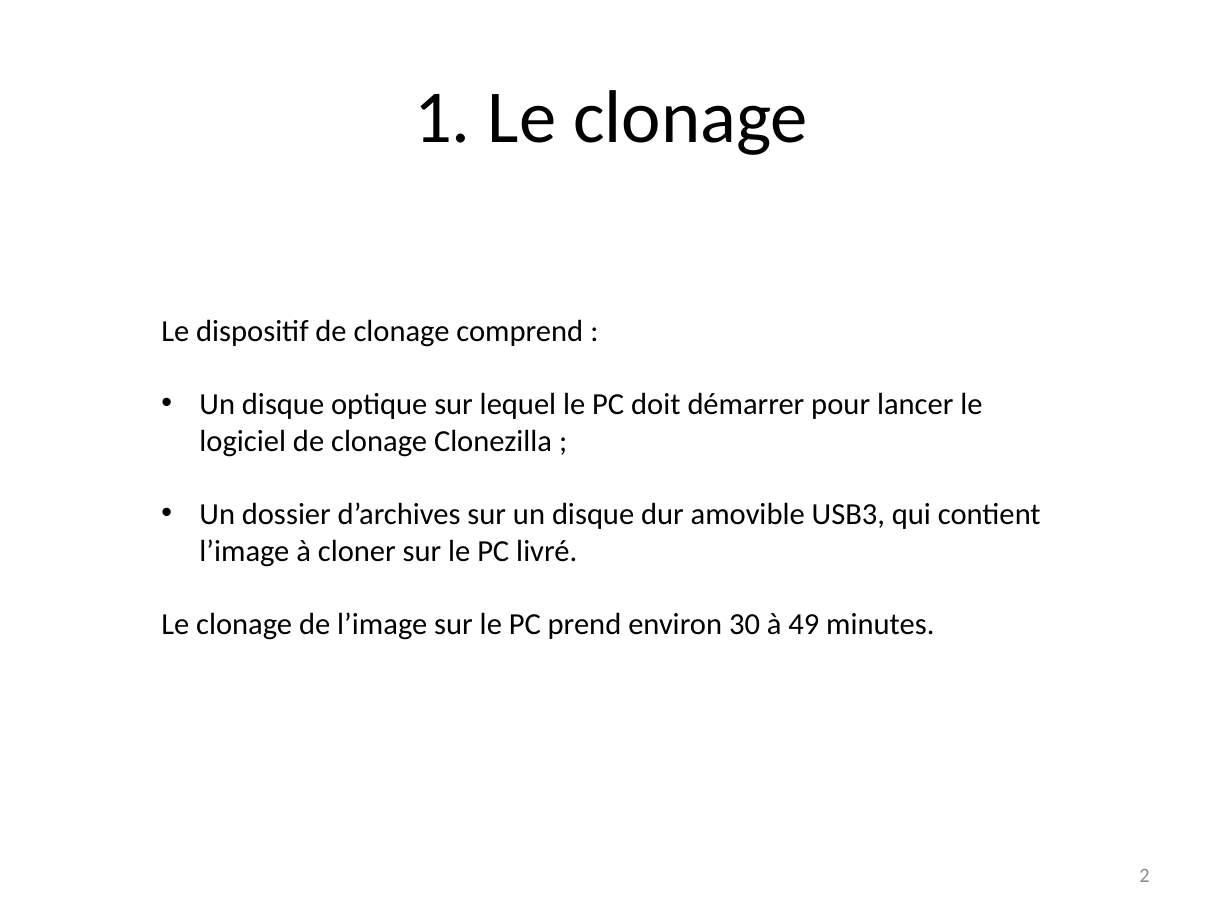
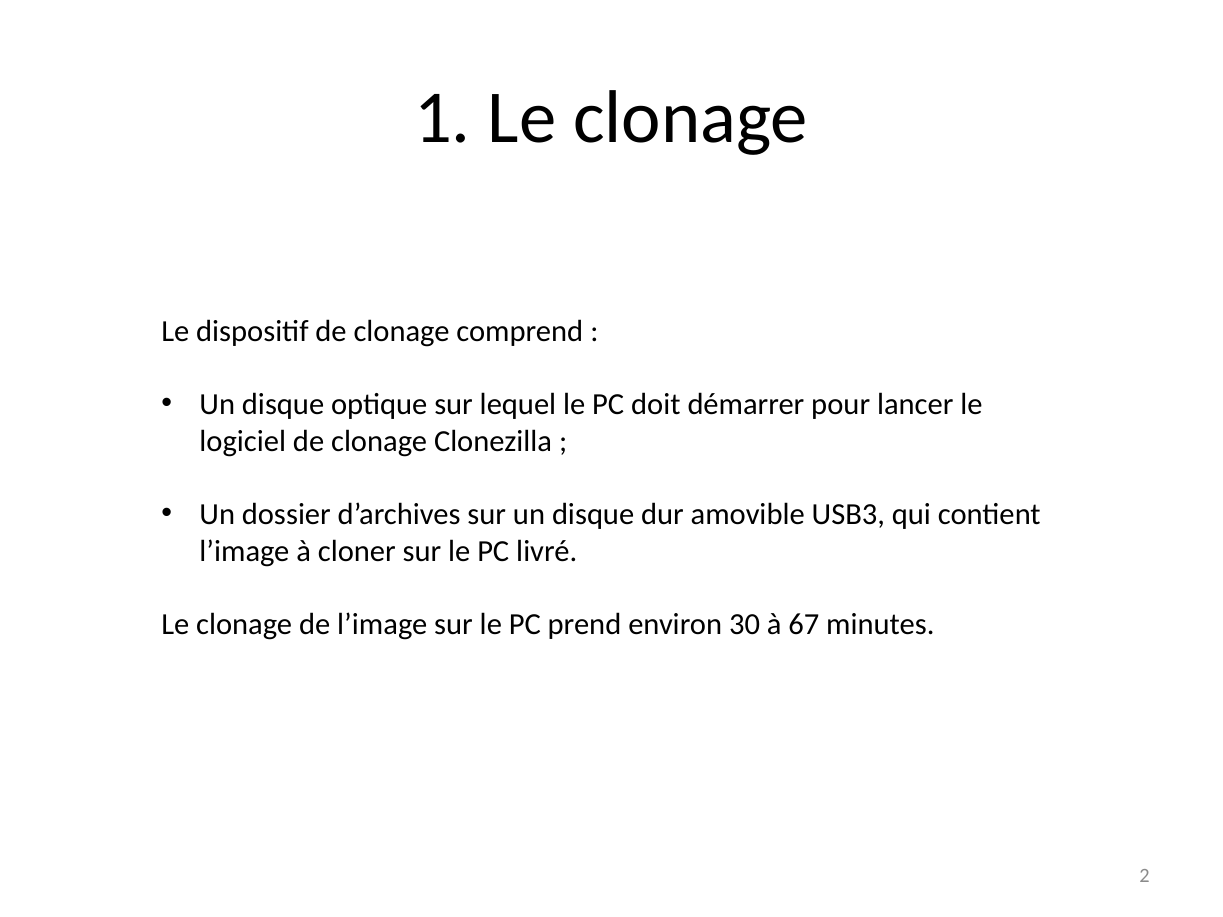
49: 49 -> 67 (804, 625)
